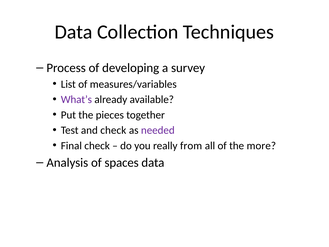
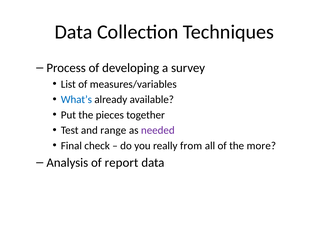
What’s colour: purple -> blue (76, 99)
and check: check -> range (113, 130)
spaces: spaces -> report (121, 162)
